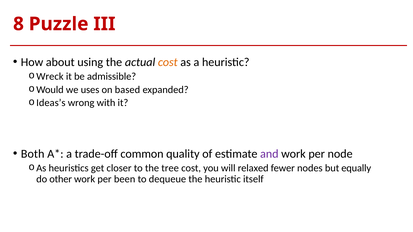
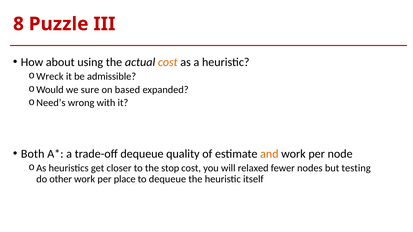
uses: uses -> sure (90, 90)
Ideas’s: Ideas’s -> Need’s (51, 103)
trade-off common: common -> dequeue (142, 154)
and colour: purple -> orange (269, 154)
tree: tree -> stop (170, 168)
equally: equally -> testing (356, 168)
been: been -> place (125, 179)
